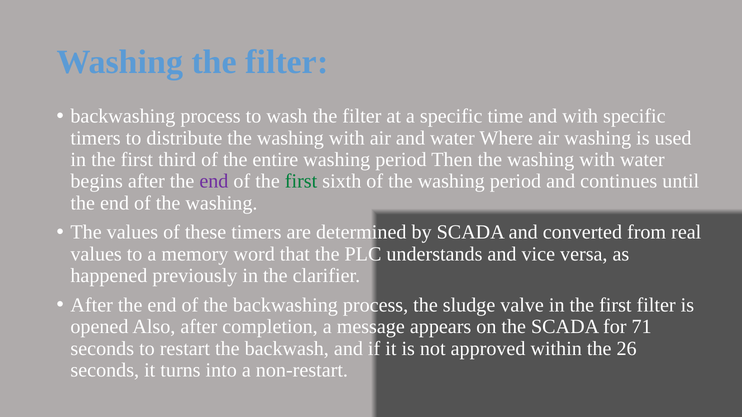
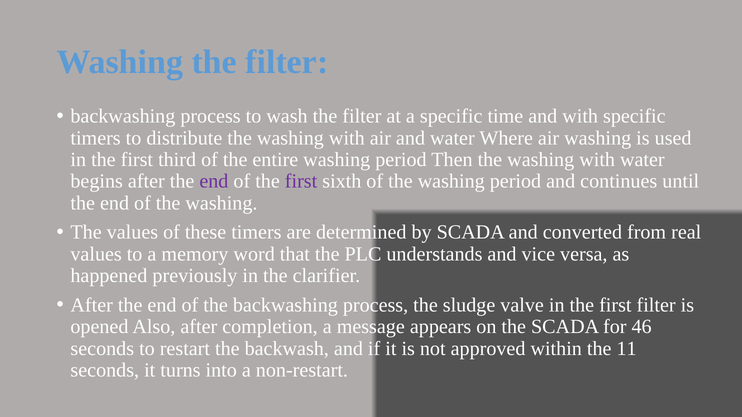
first colour: green -> purple (301, 181)
71: 71 -> 46 (642, 327)
26: 26 -> 11 (627, 349)
